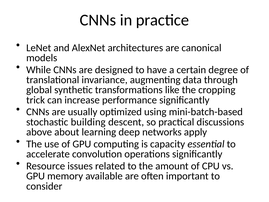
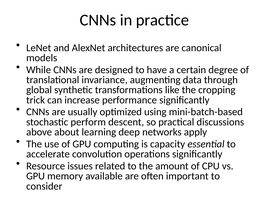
building: building -> perform (88, 122)
